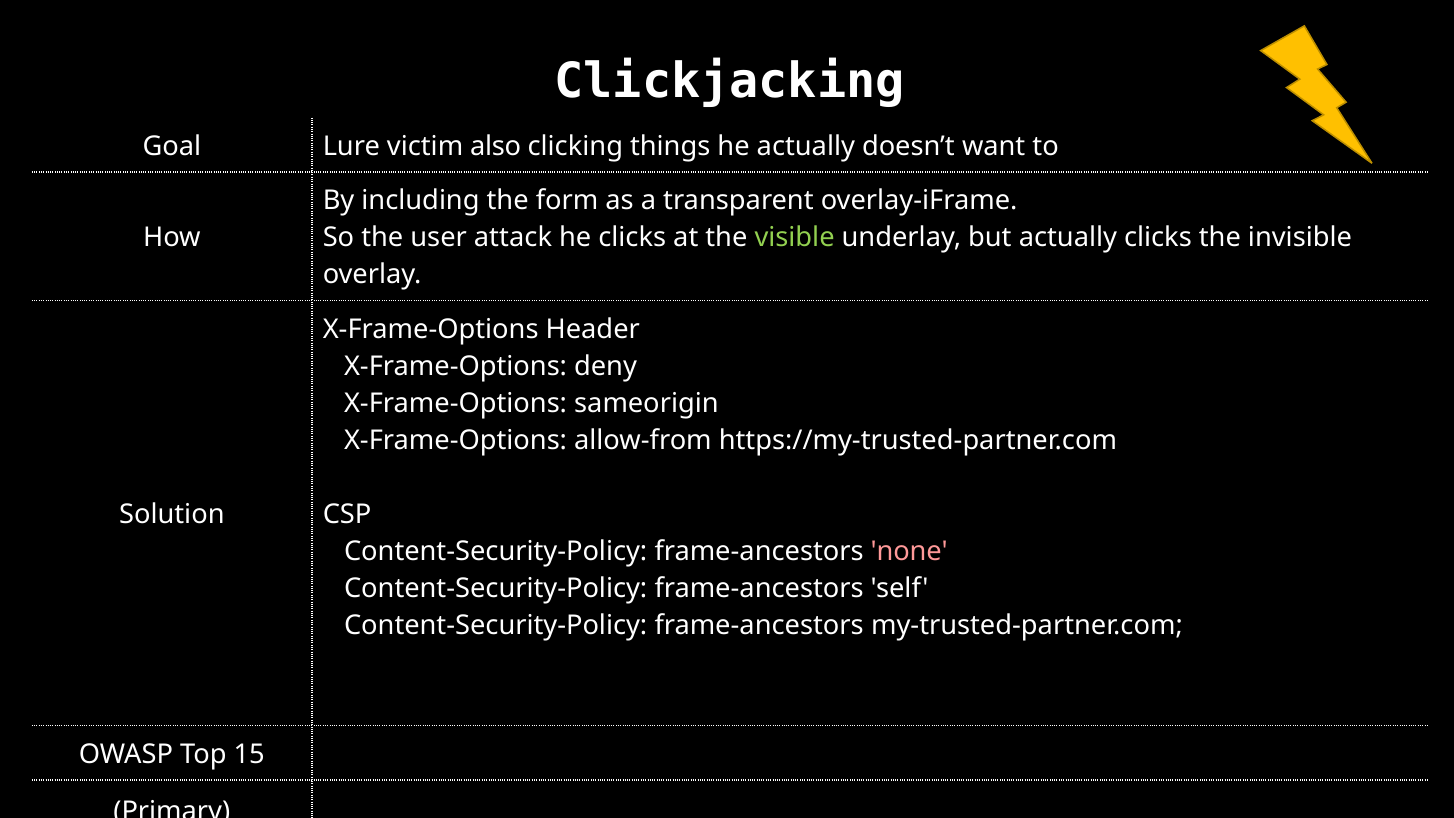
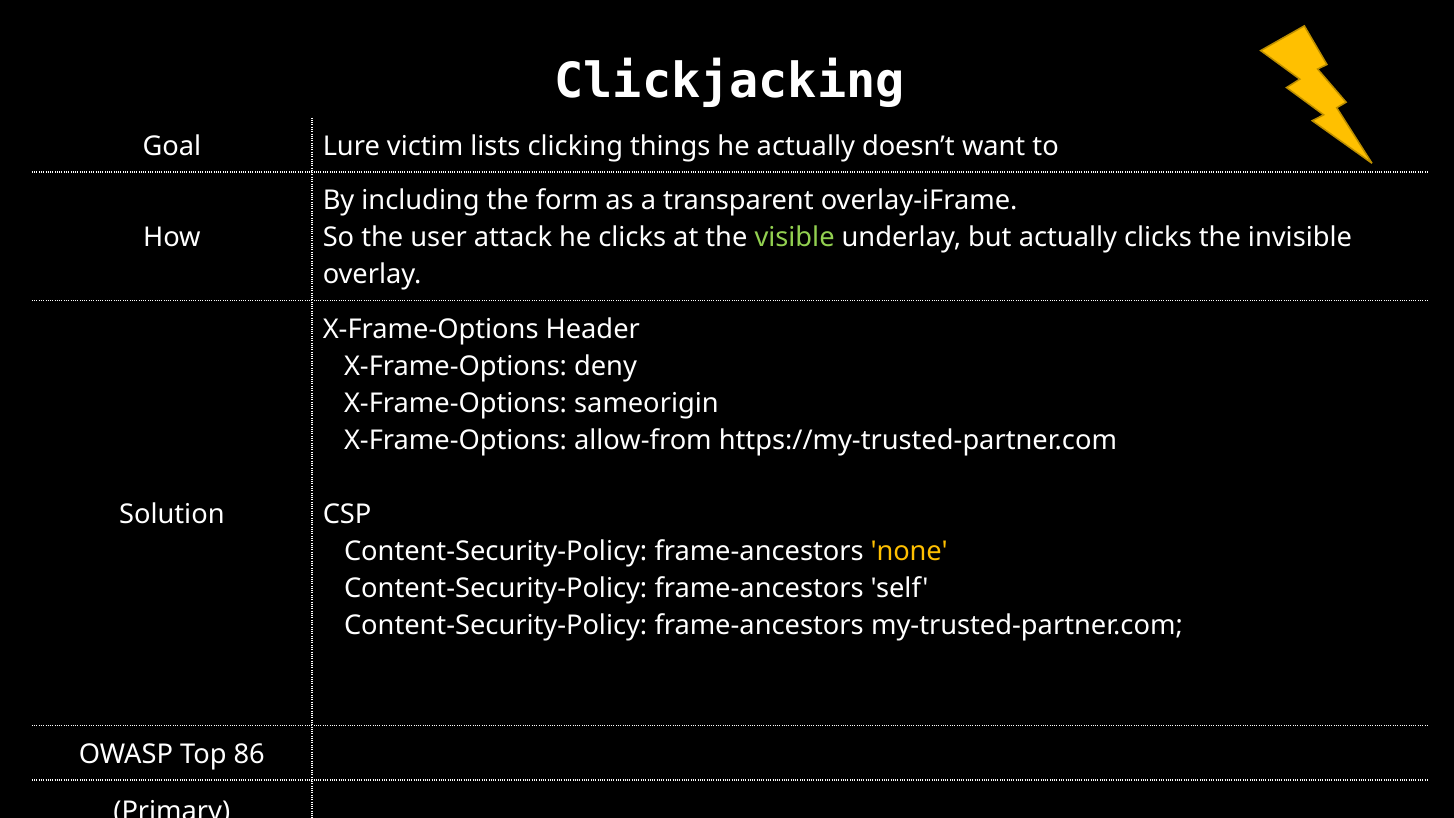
also: also -> lists (495, 146)
none colour: pink -> yellow (909, 552)
15: 15 -> 86 (249, 754)
